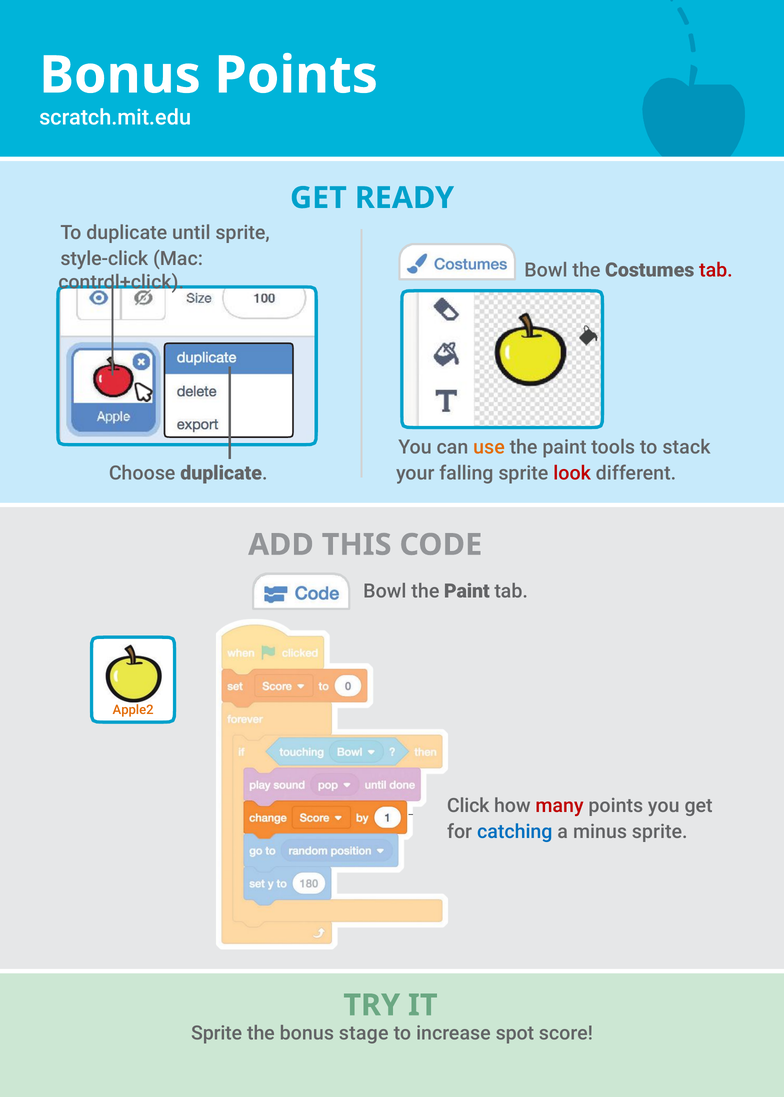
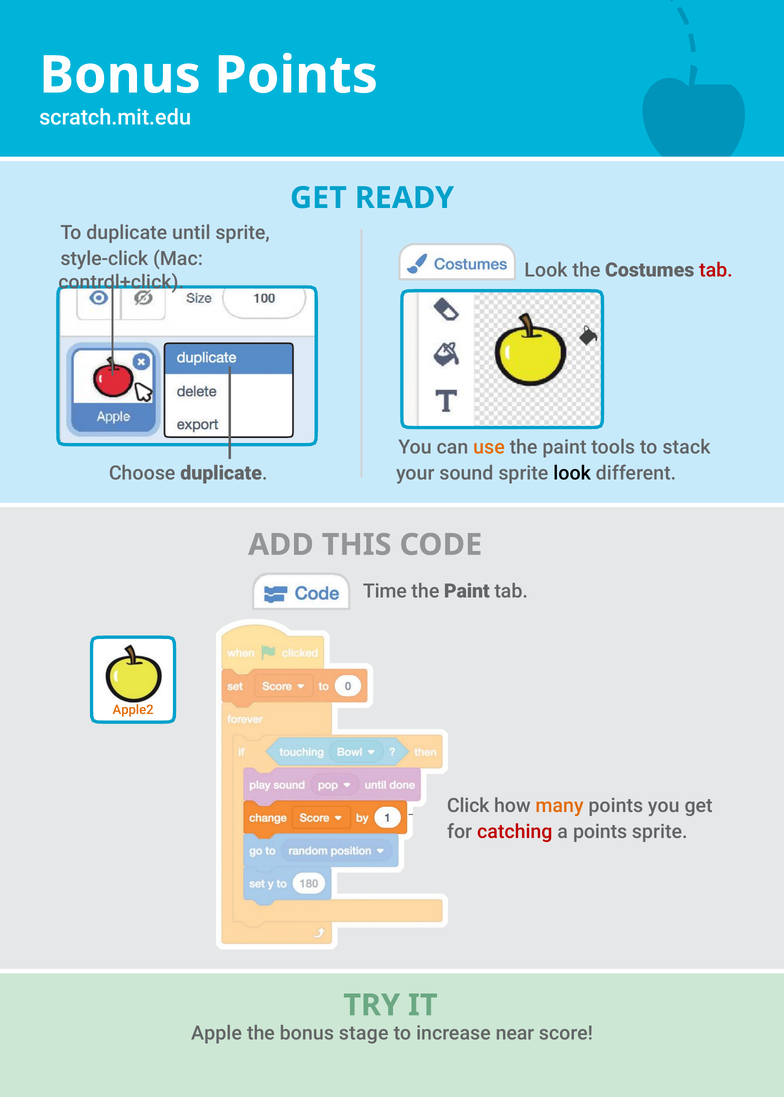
Bowl: Bowl -> Look (546, 270)
falling: falling -> sound (466, 473)
look colour: red -> black (572, 473)
Bowl: Bowl -> Time (385, 592)
many colour: red -> orange (559, 806)
catching colour: blue -> red (515, 832)
a minus: minus -> points (600, 832)
Sprite: Sprite -> Apple (216, 1034)
spot: spot -> near (515, 1034)
